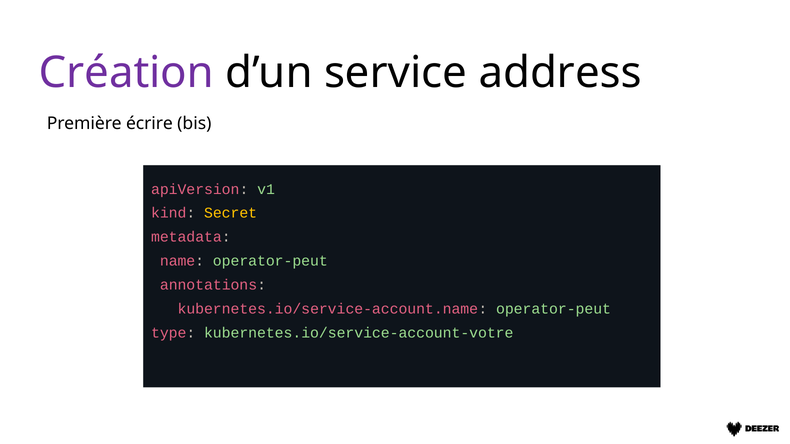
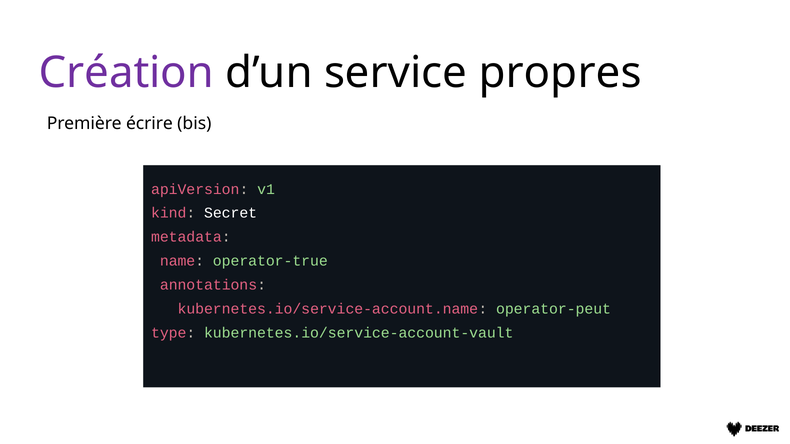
address: address -> propres (560, 73)
Secret colour: yellow -> white (231, 213)
name operator-peut: operator-peut -> operator-true (270, 261)
kubernetes.io/service-account-votre: kubernetes.io/service-account-votre -> kubernetes.io/service-account-vault (359, 333)
